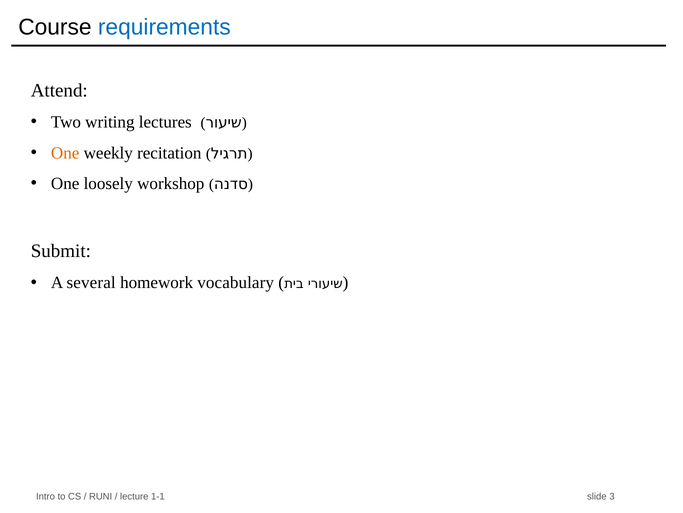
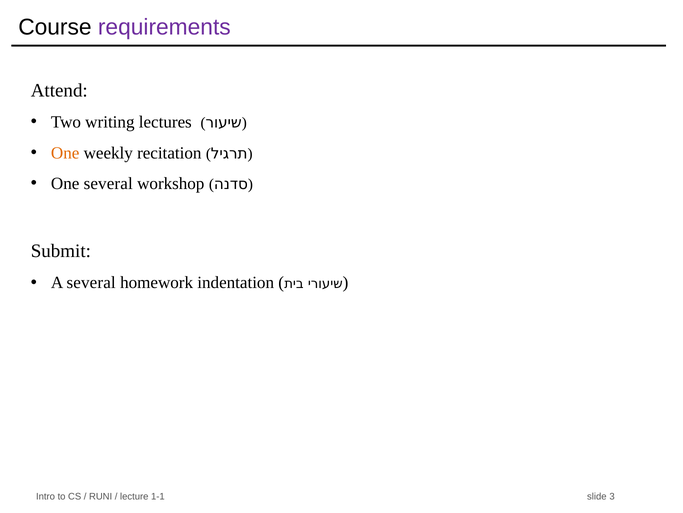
requirements colour: blue -> purple (164, 27)
One loosely: loosely -> several (108, 183)
vocabulary: vocabulary -> indentation (236, 282)
